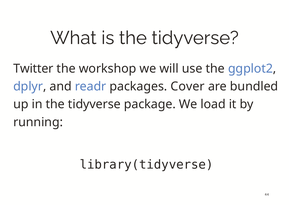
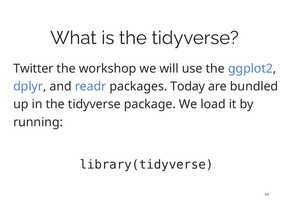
Cover: Cover -> Today (188, 86)
